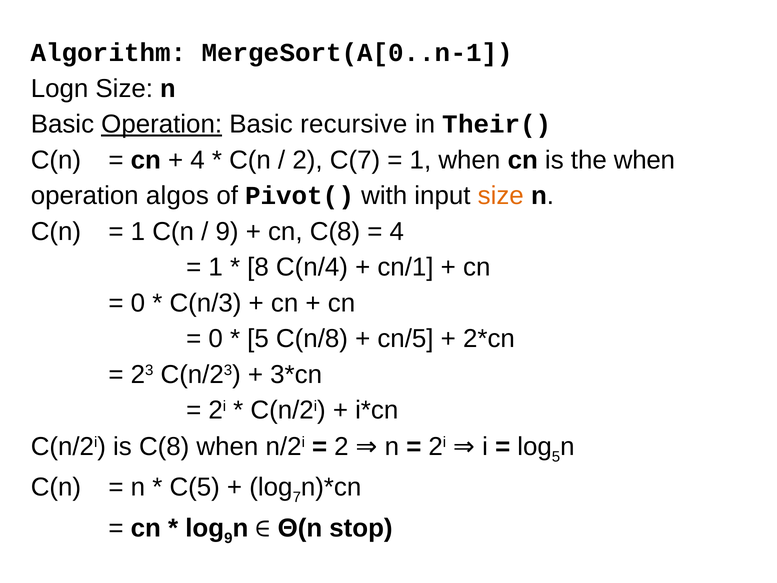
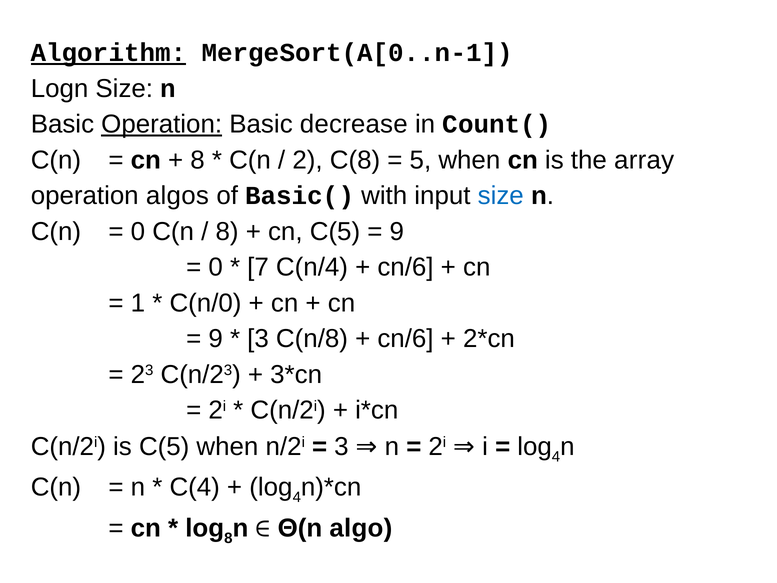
Algorithm underline: none -> present (109, 53)
recursive: recursive -> decrease (354, 124)
Their(: Their( -> Count( (497, 124)
4: 4 -> 8 (197, 160)
C(7: C(7 -> C(8 (355, 160)
1: 1 -> 5 (420, 160)
the when: when -> array (644, 160)
Pivot(: Pivot( -> Basic( (300, 196)
size colour: orange -> blue (501, 196)
1: 1 -> 0 (138, 231)
9: 9 -> 8 (227, 231)
cn C(8: C(8 -> C(5 (335, 231)
4: 4 -> 9 (397, 231)
1: 1 -> 0 (216, 267)
8: 8 -> 7 (258, 267)
cn/1: cn/1 -> cn/6 (405, 267)
0: 0 -> 1 (138, 303)
C(n/3: C(n/3 -> C(n/0 (205, 303)
0: 0 -> 9 (216, 339)
5: 5 -> 3 (258, 339)
cn/5: cn/5 -> cn/6 (405, 339)
is C(8: C(8 -> C(5 (164, 446)
2: 2 -> 3 (341, 446)
5: 5 -> 4 (556, 457)
C(5: C(5 -> C(4 (195, 487)
7: 7 -> 4 (297, 497)
9: 9 -> 8 (228, 538)
stop: stop -> algo (361, 528)
